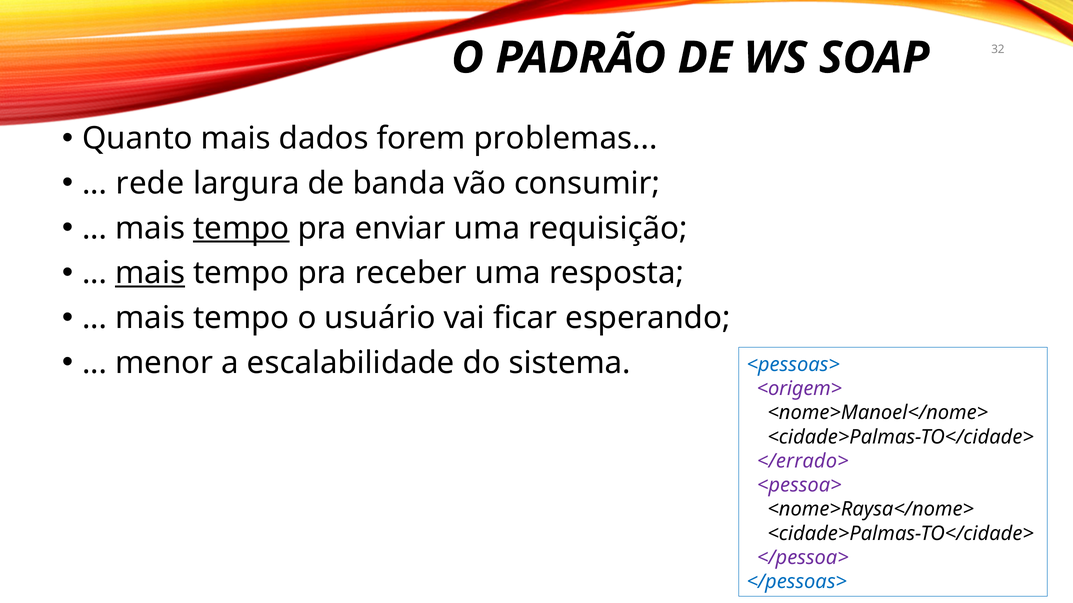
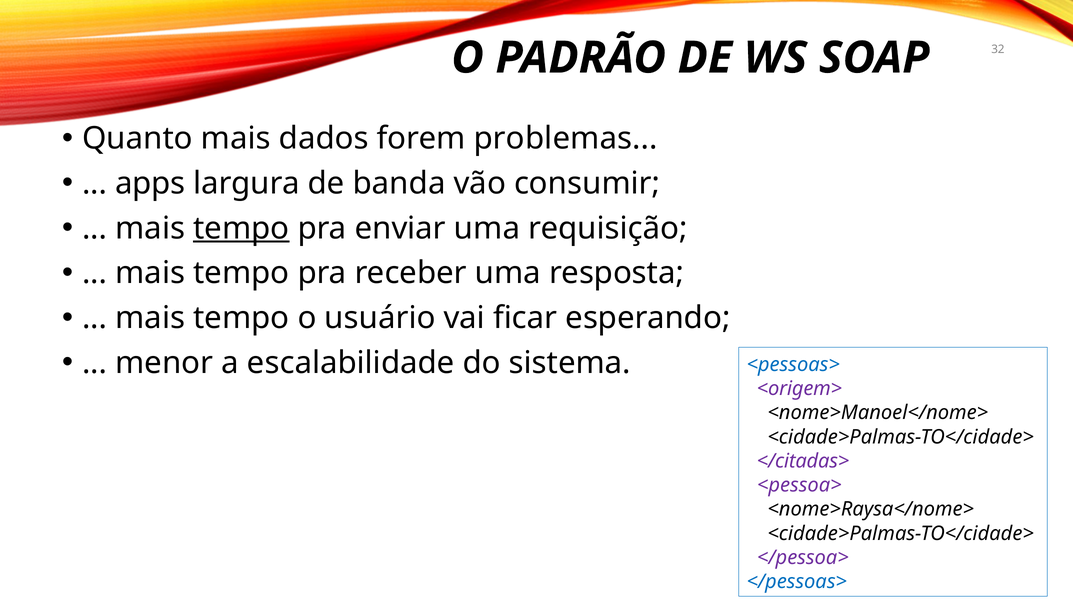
rede: rede -> apps (150, 183)
mais underline: present -> none (150, 273)
</errado>: </errado> -> </citadas> (803, 462)
